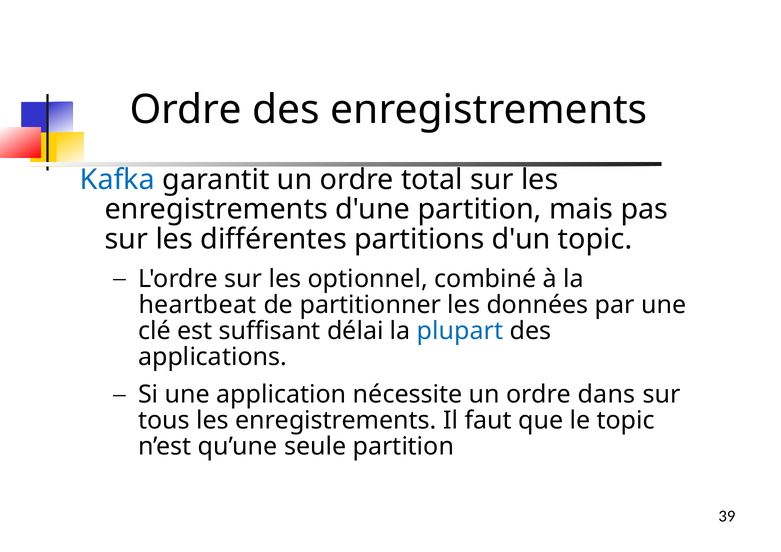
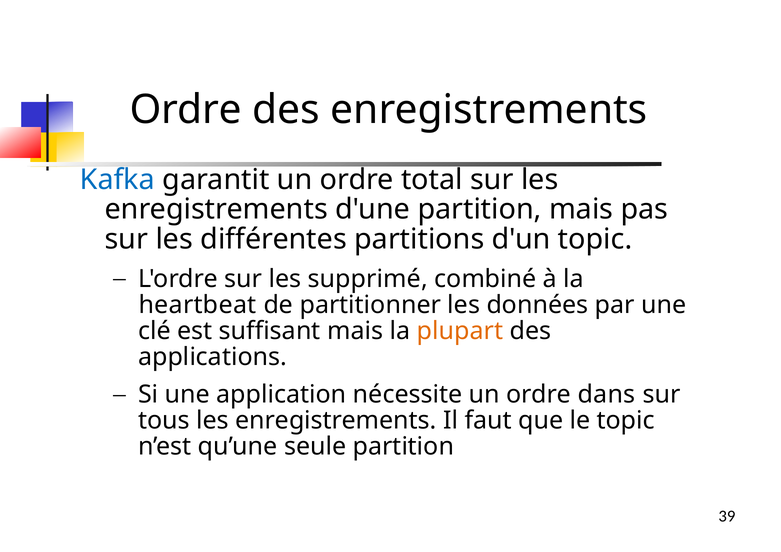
optionnel: optionnel -> supprimé (368, 279)
suffisant délai: délai -> mais (355, 331)
plupart colour: blue -> orange (460, 331)
